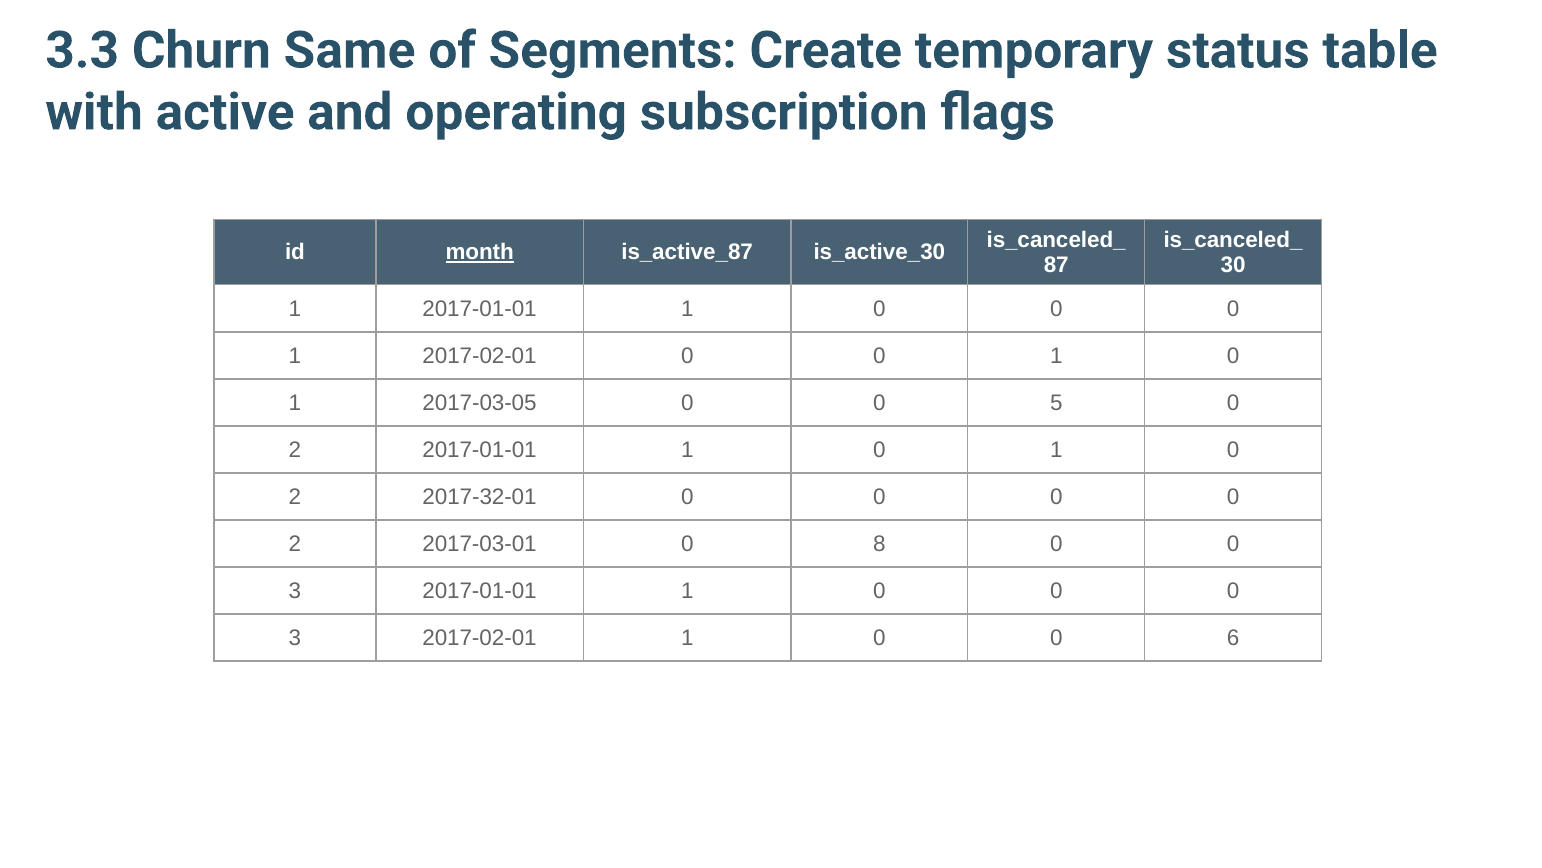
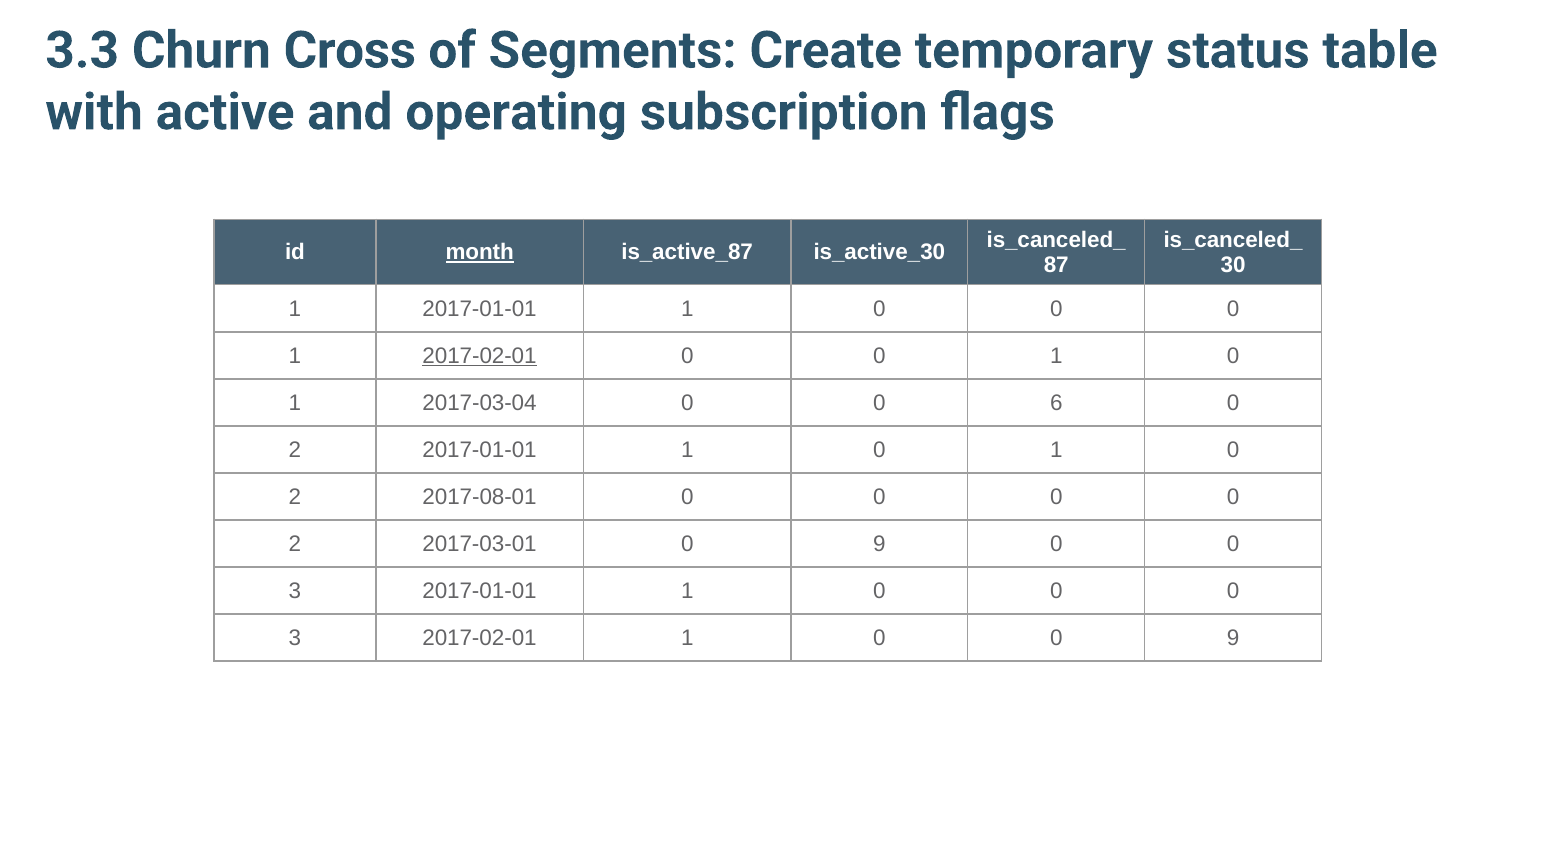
Same: Same -> Cross (350, 51)
2017-02-01 underline: none -> present (480, 355)
2017-03-05: 2017-03-05 -> 2017-03-04 (480, 402)
5: 5 -> 6 (1056, 402)
2017-32-01: 2017-32-01 -> 2017-08-01 (480, 496)
2017-03-01 0 8: 8 -> 9 (879, 543)
0 0 6: 6 -> 9 (1233, 637)
